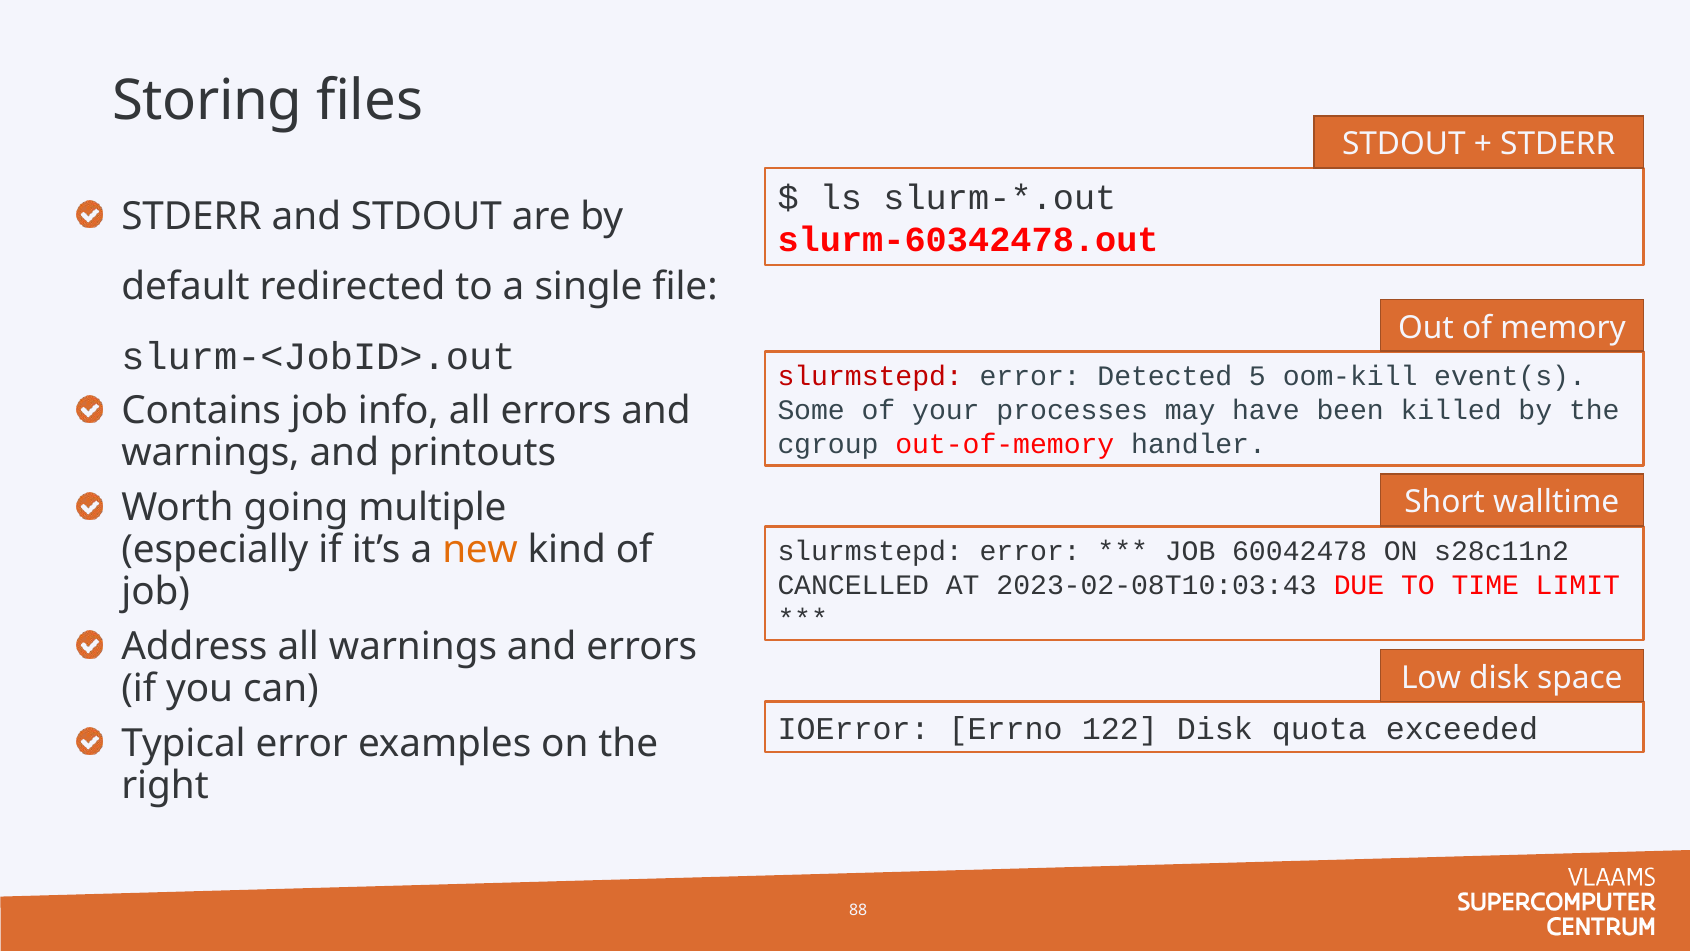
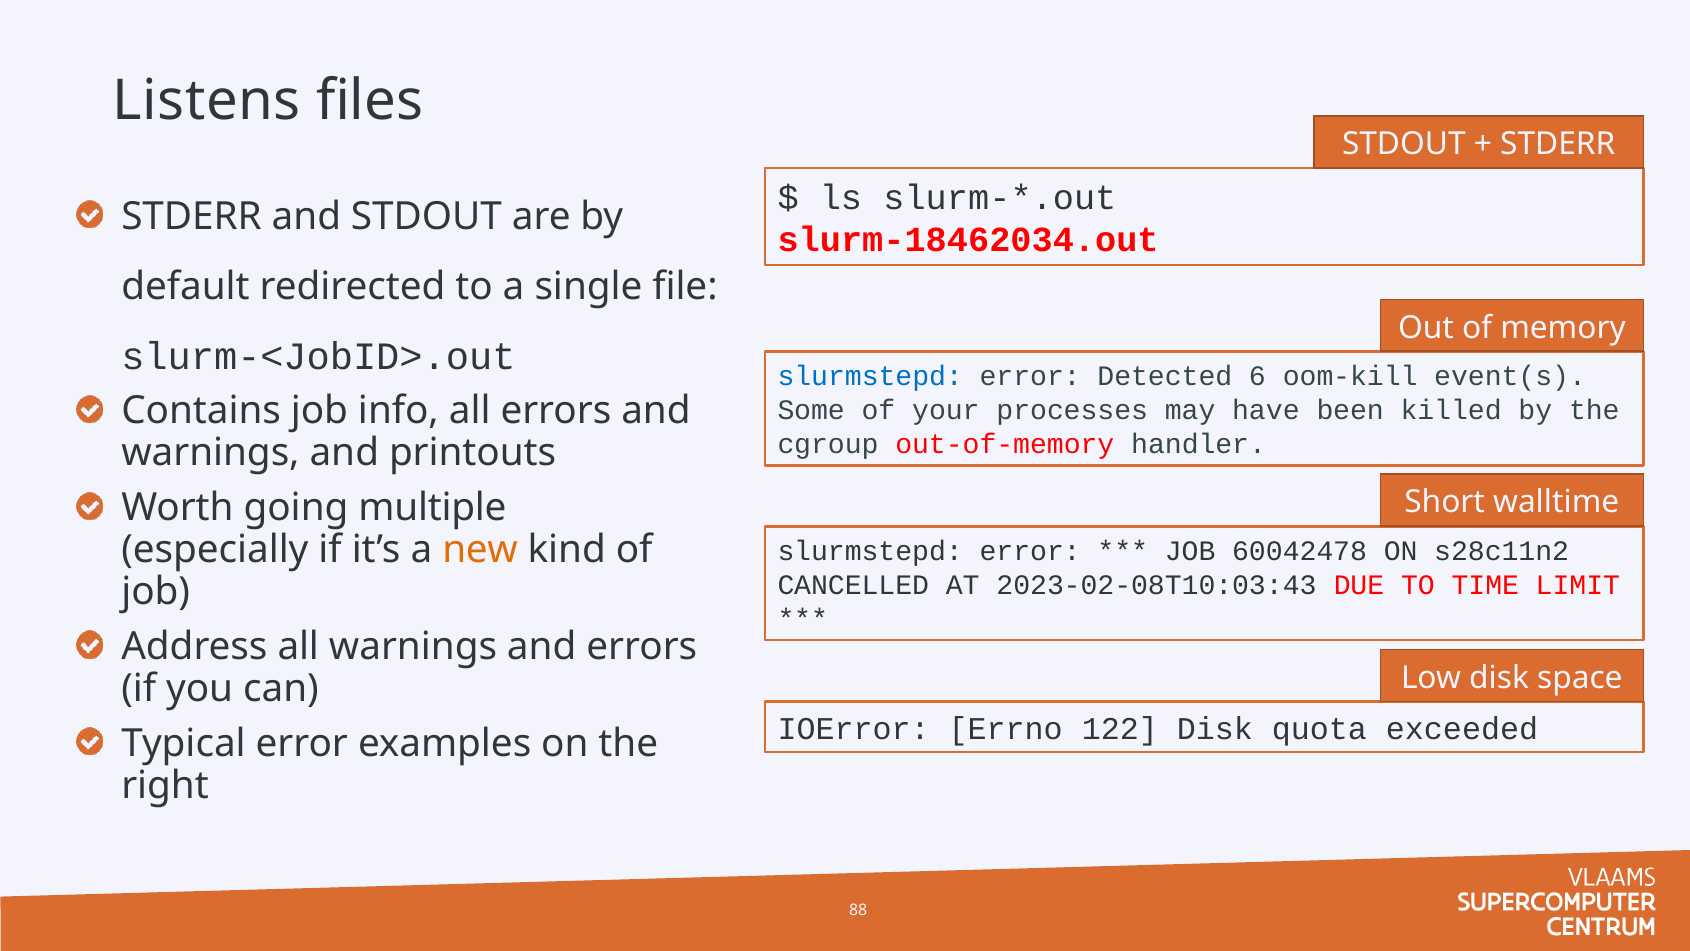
Storing: Storing -> Listens (207, 101)
slurm-60342478.out: slurm-60342478.out -> slurm-18462034.out (968, 240)
slurmstepd colour: red -> blue (870, 376)
5: 5 -> 6 (1257, 376)
